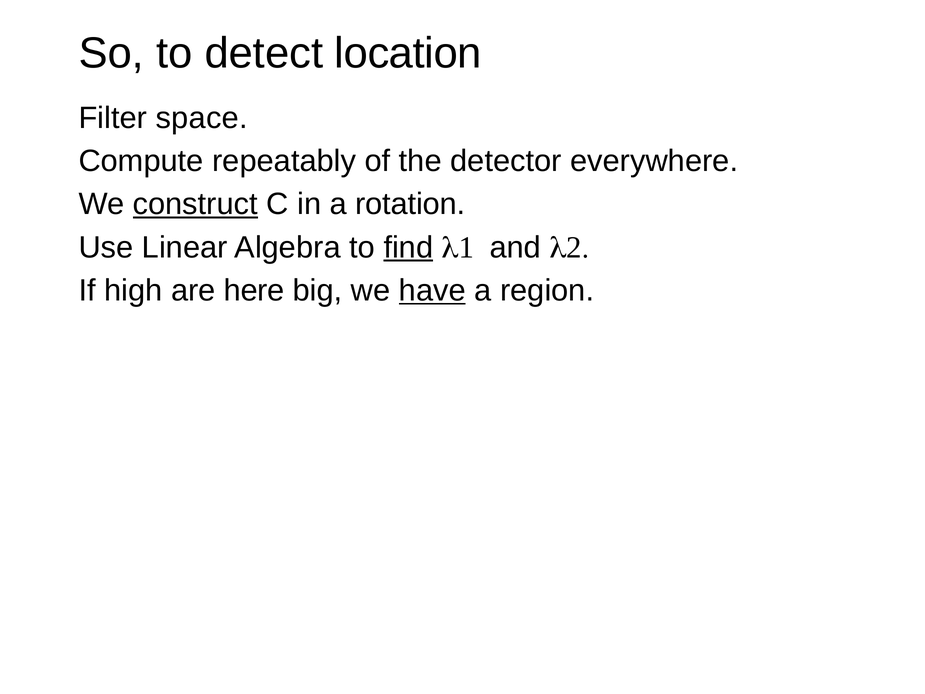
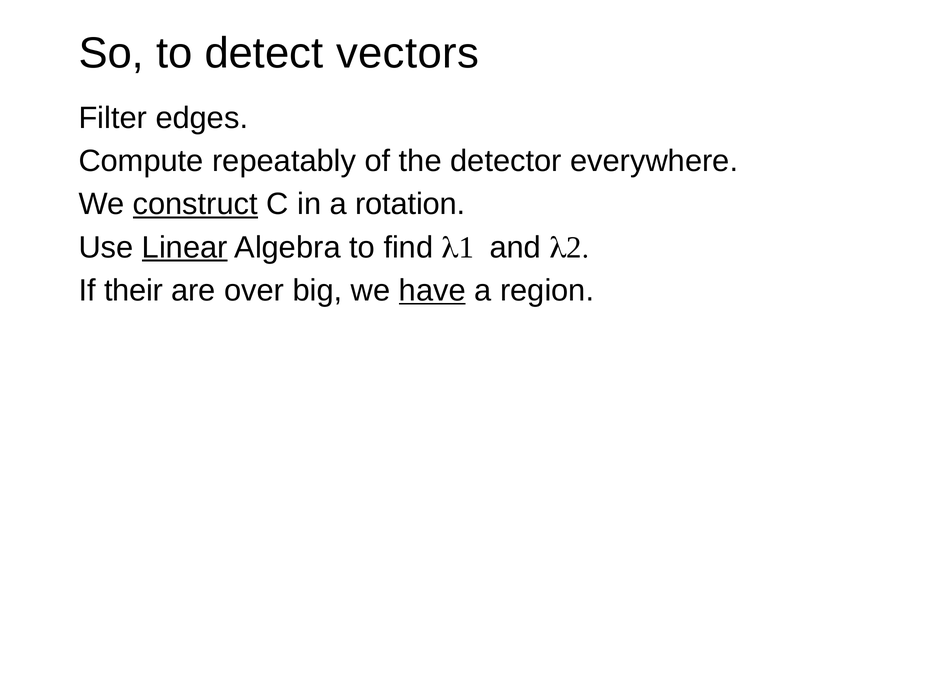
location: location -> vectors (408, 53)
space: space -> edges (202, 118)
Linear underline: none -> present (185, 247)
find underline: present -> none (408, 247)
high: high -> their (133, 290)
here: here -> over (254, 290)
